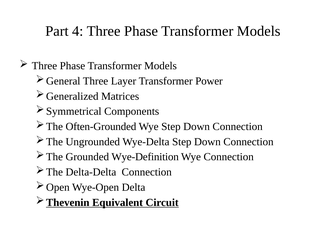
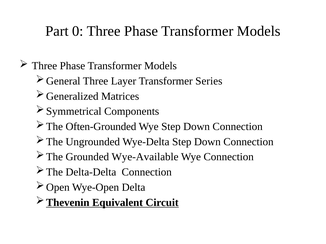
4: 4 -> 0 (78, 31)
Power: Power -> Series (209, 81)
Wye-Definition: Wye-Definition -> Wye-Available (145, 157)
